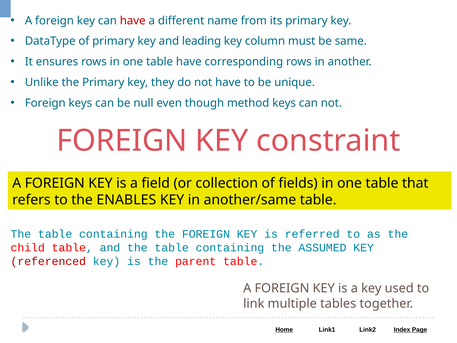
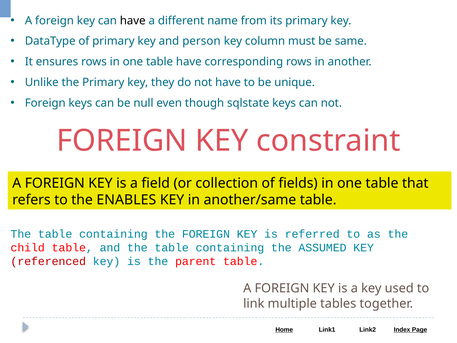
have colour: red -> black (133, 21)
leading: leading -> person (201, 41)
method: method -> sqlstate (248, 103)
